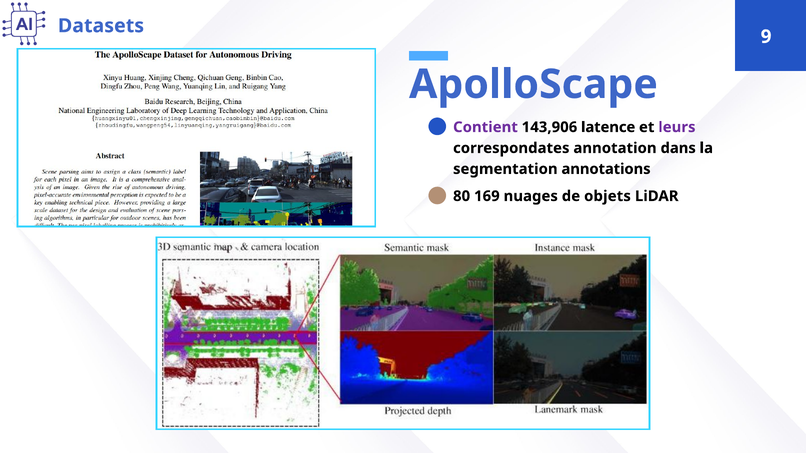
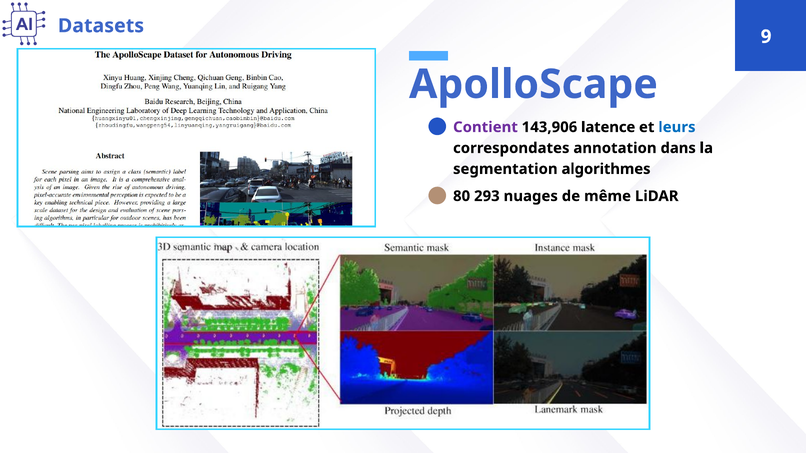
leurs colour: purple -> blue (677, 127)
annotations: annotations -> algorithmes (606, 169)
169: 169 -> 293 (487, 196)
objets: objets -> même (608, 196)
